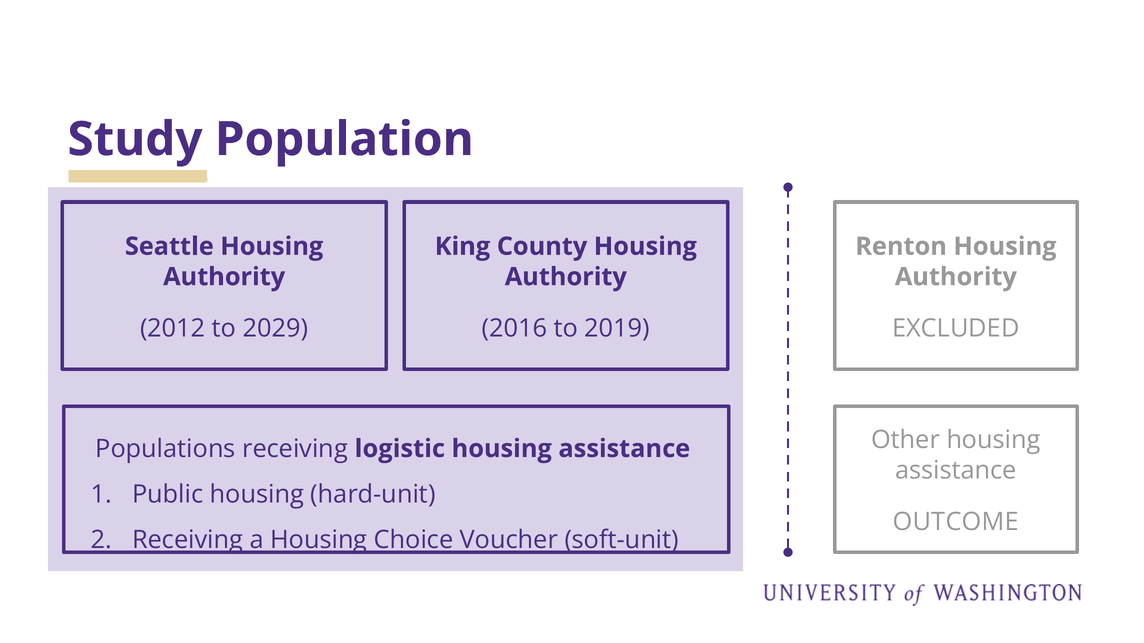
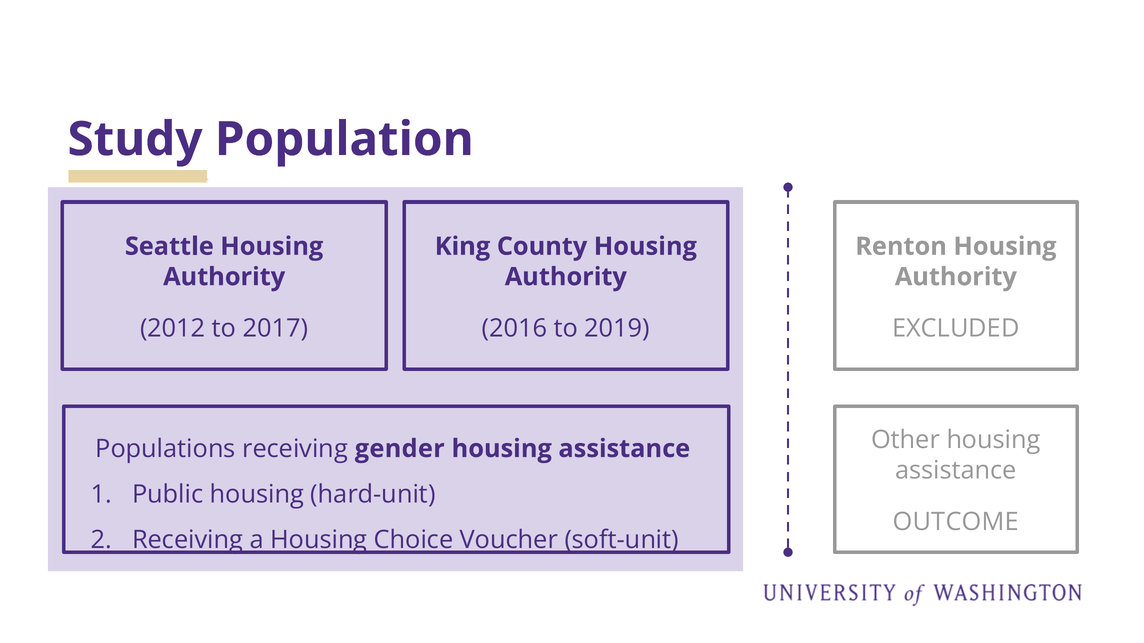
2029: 2029 -> 2017 (275, 329)
logistic: logistic -> gender (400, 449)
